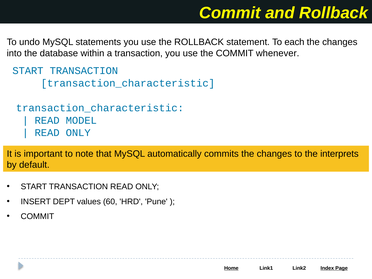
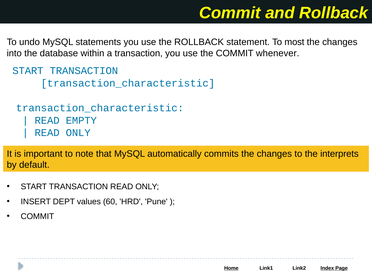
each: each -> most (294, 42)
MODEL: MODEL -> EMPTY (81, 120)
